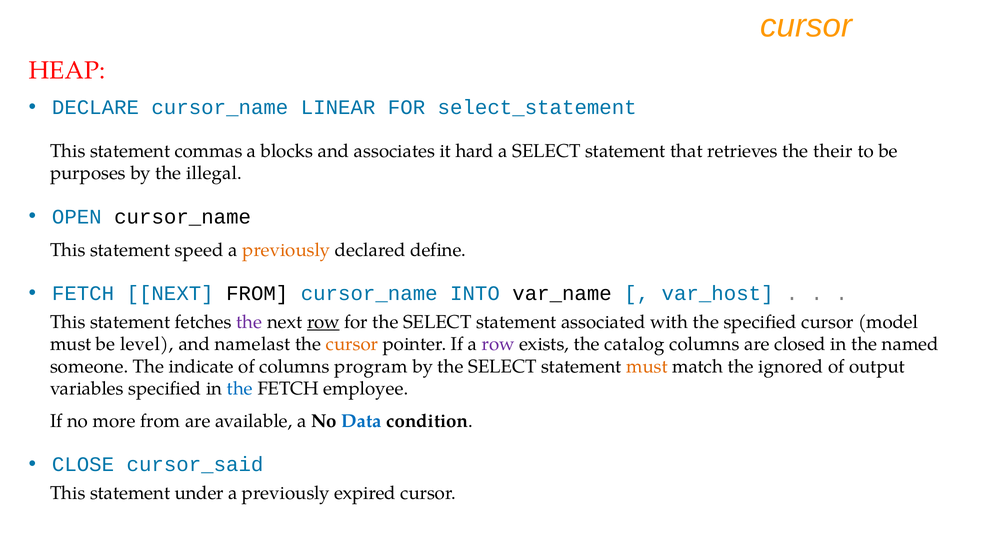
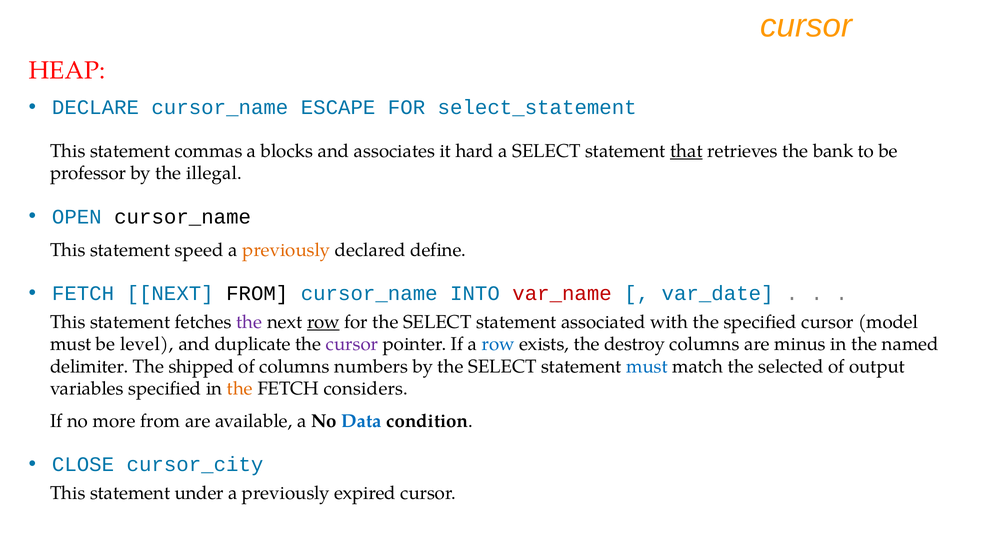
LINEAR: LINEAR -> ESCAPE (338, 108)
that underline: none -> present (686, 151)
their: their -> bank (833, 151)
purposes: purposes -> professor (88, 173)
var_name colour: black -> red (562, 294)
var_host: var_host -> var_date (718, 294)
namelast: namelast -> duplicate (253, 345)
cursor colour: orange -> purple (352, 345)
row colour: purple -> blue (498, 345)
catalog: catalog -> destroy (635, 345)
closed: closed -> minus (800, 345)
someone: someone -> delimiter (89, 367)
indicate: indicate -> shipped (201, 367)
program: program -> numbers (371, 367)
must colour: orange -> blue (647, 367)
ignored: ignored -> selected (791, 367)
the colour: blue -> orange (240, 389)
employee: employee -> considers (366, 389)
cursor_said: cursor_said -> cursor_city (195, 465)
